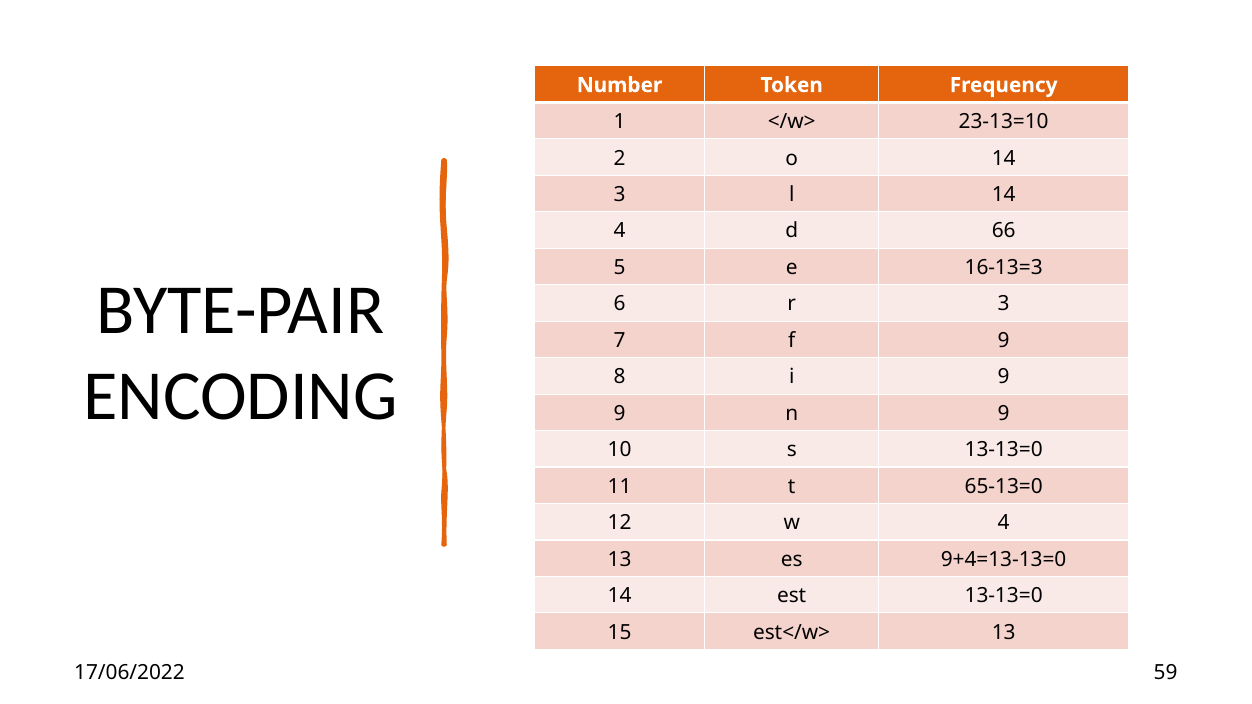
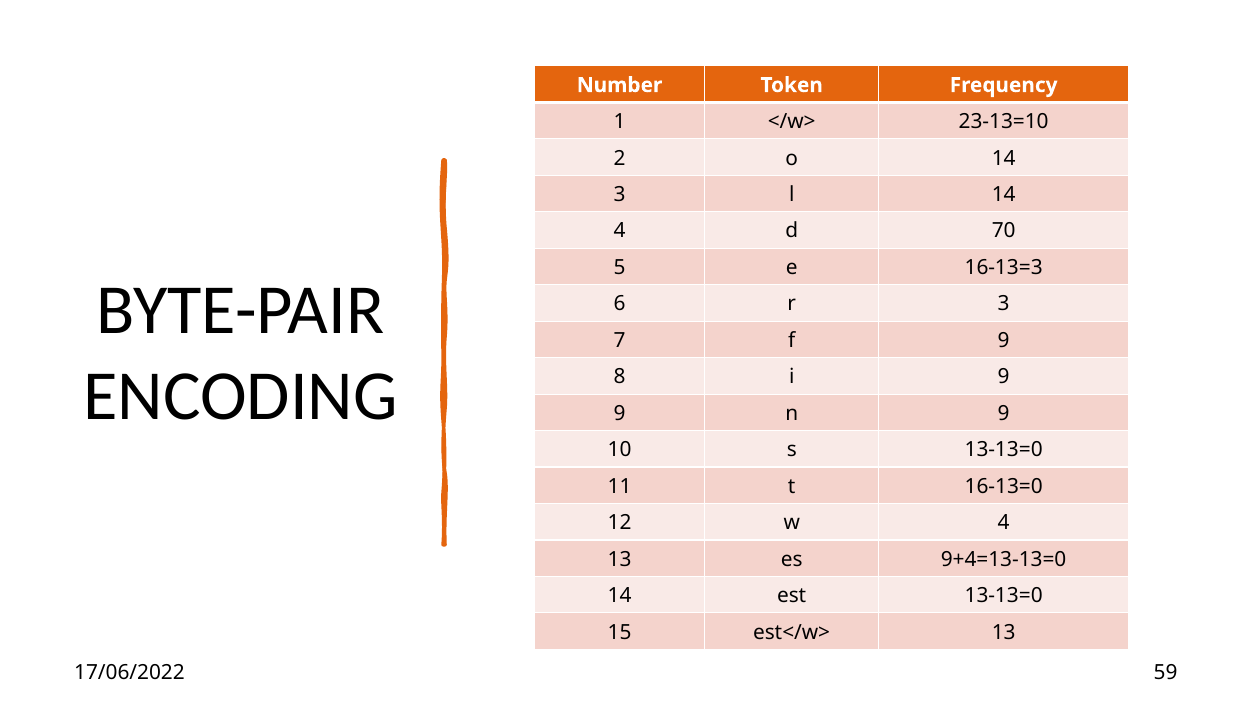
66: 66 -> 70 (1004, 231)
65-13=0: 65-13=0 -> 16-13=0 (1004, 487)
